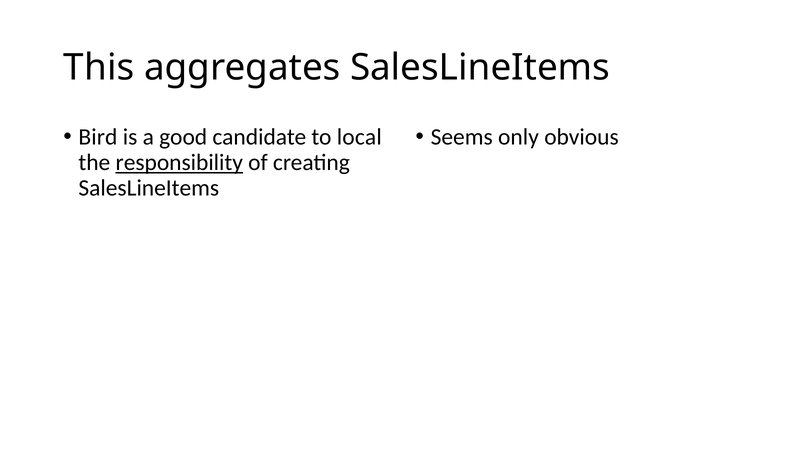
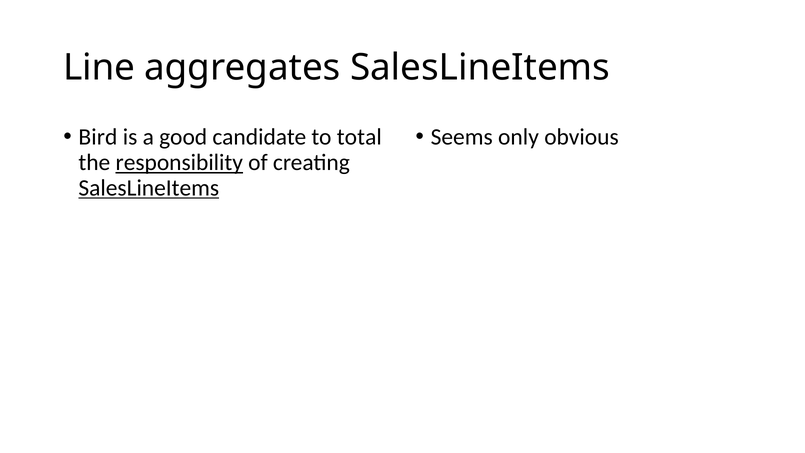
This: This -> Line (99, 68)
local: local -> total (359, 137)
SalesLineItems underline: none -> present (149, 188)
